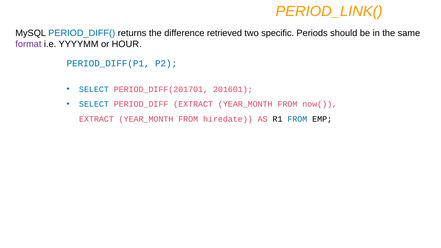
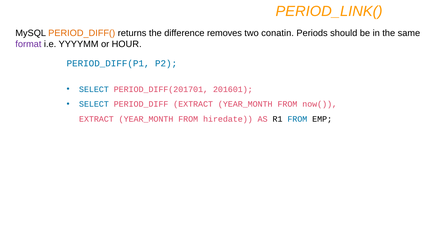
PERIOD_DIFF( colour: blue -> orange (82, 33)
retrieved: retrieved -> removes (224, 33)
specific: specific -> conatin (278, 33)
